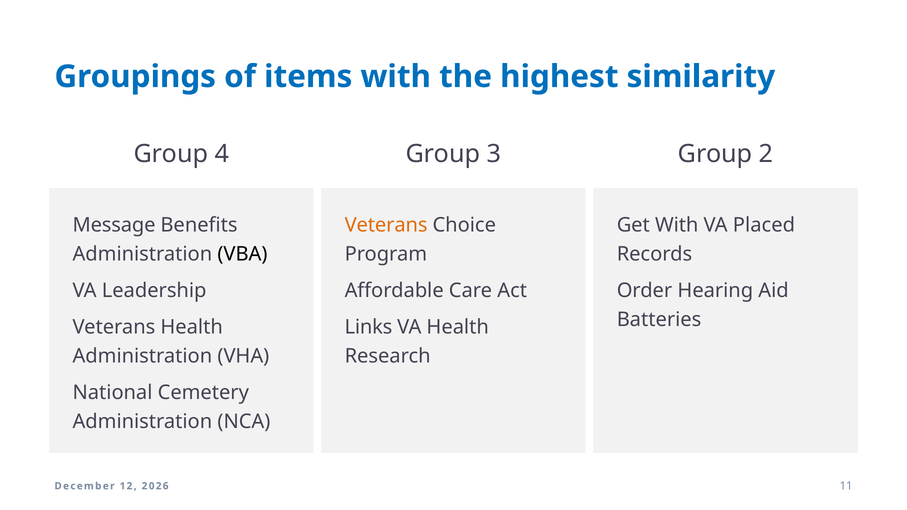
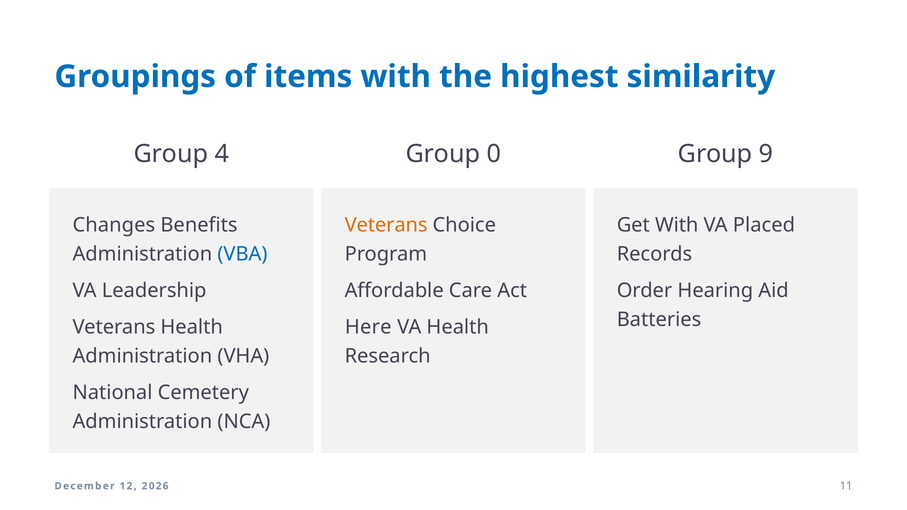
3: 3 -> 0 (494, 154)
2: 2 -> 9 (766, 154)
Message: Message -> Changes (114, 225)
VBA colour: black -> blue (242, 254)
Links: Links -> Here (368, 327)
